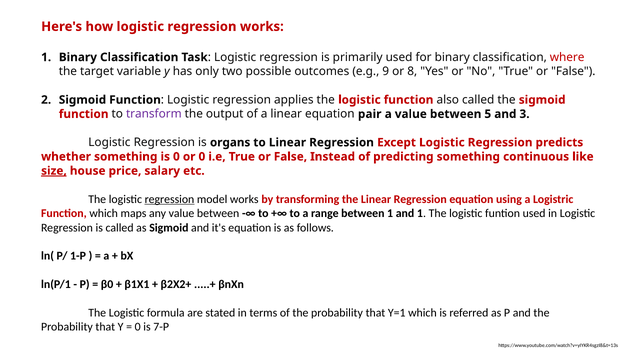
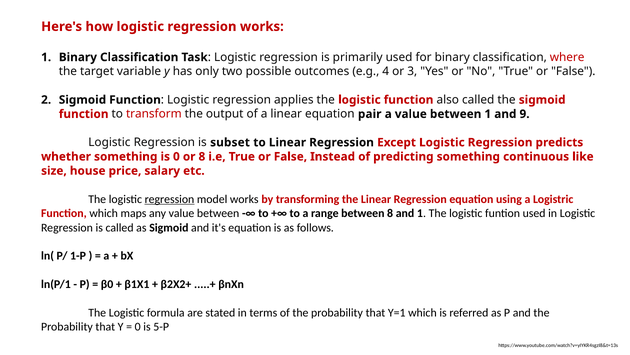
9: 9 -> 4 (386, 71)
8: 8 -> 3 (412, 71)
transform colour: purple -> red (154, 114)
between 5: 5 -> 1 (488, 114)
3: 3 -> 9 (525, 114)
organs: organs -> subset (230, 142)
or 0: 0 -> 8 (202, 156)
size underline: present -> none (54, 171)
between 1: 1 -> 8 (390, 213)
7-P: 7-P -> 5-P (161, 326)
